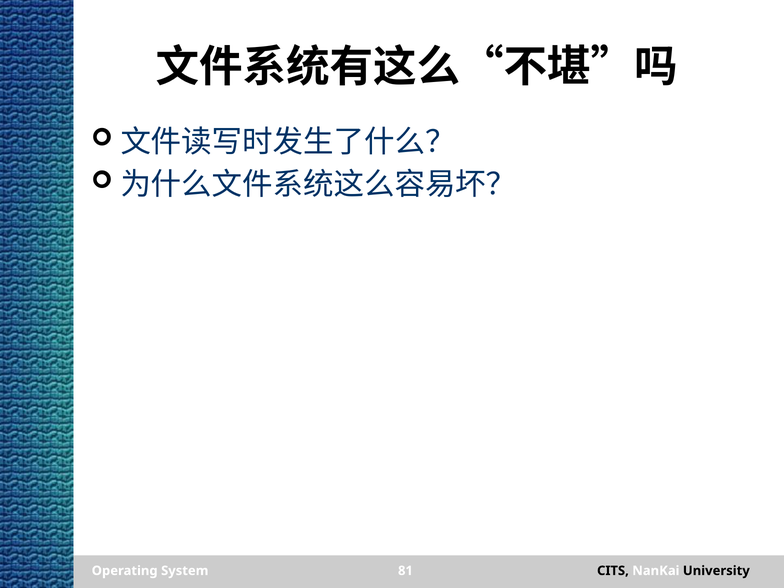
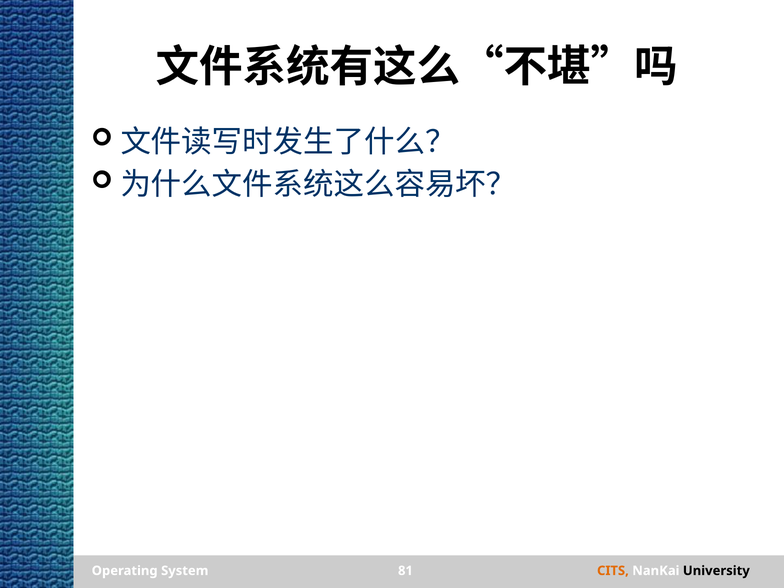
CITS colour: black -> orange (613, 571)
